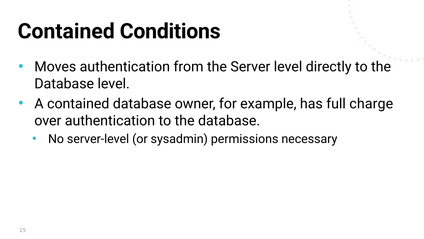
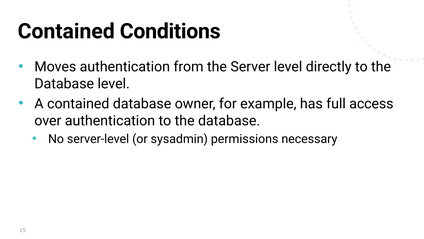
charge: charge -> access (371, 103)
